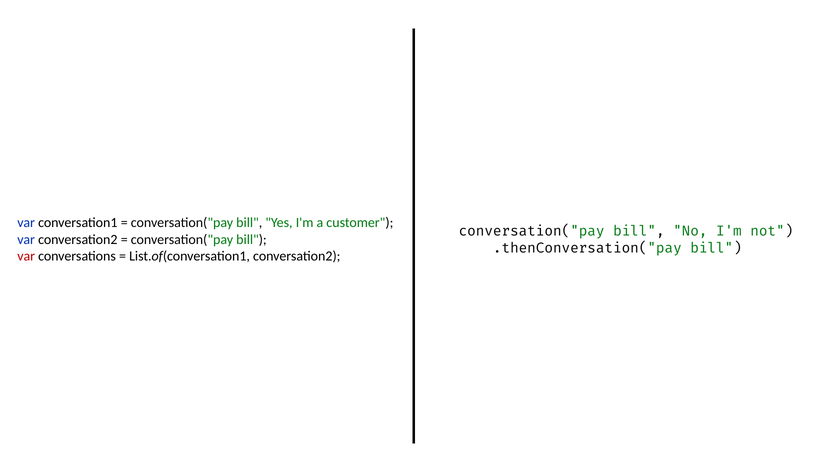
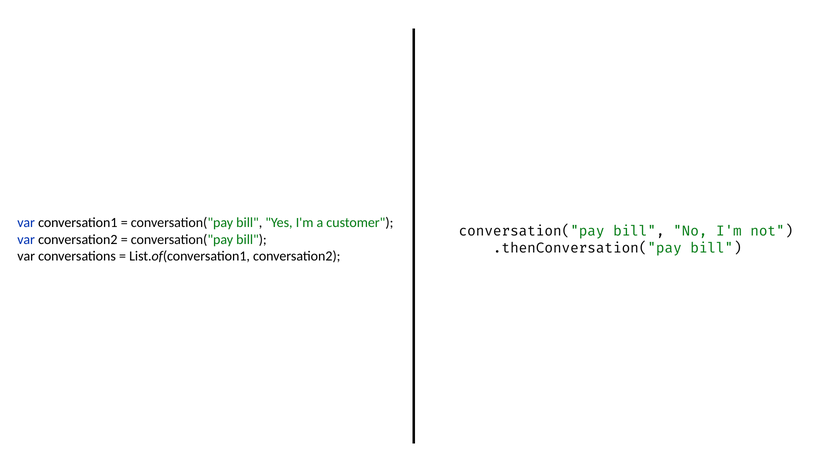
var colour: red -> black (26, 256)
